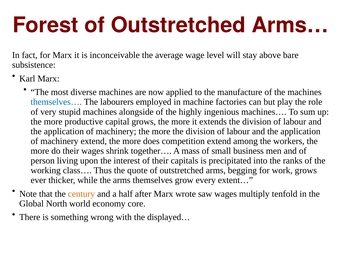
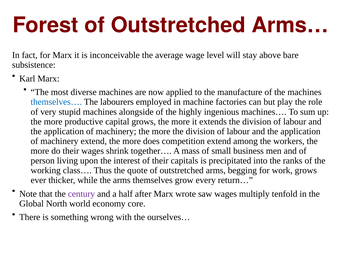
extent…: extent… -> return… (235, 180)
century colour: orange -> purple (81, 193)
displayed…: displayed… -> ourselves… (169, 217)
